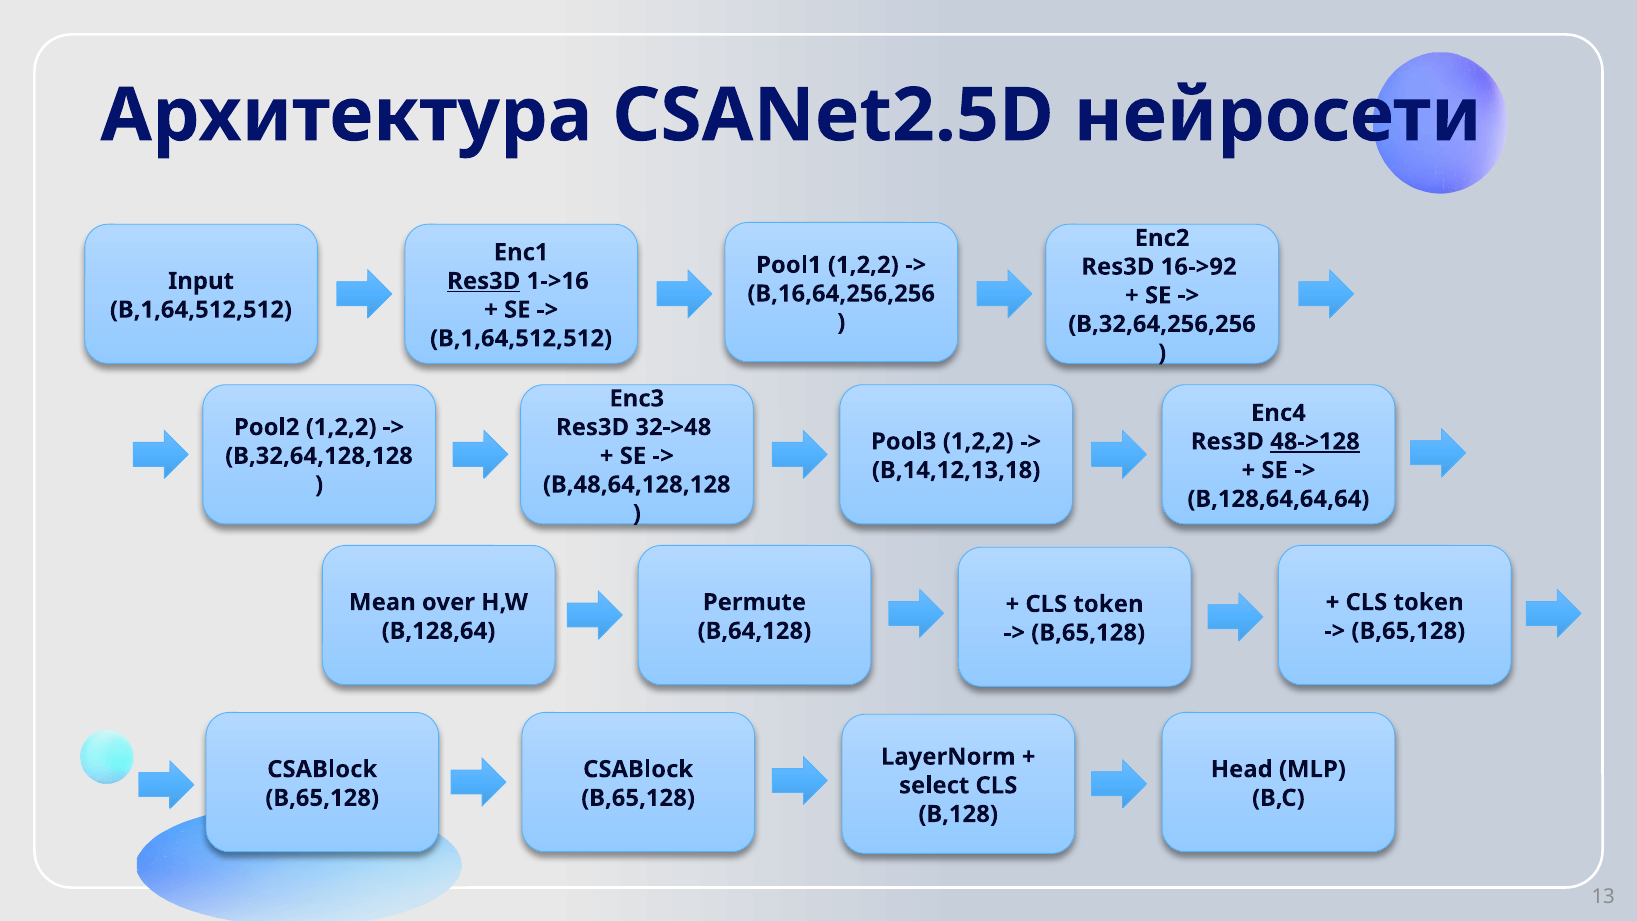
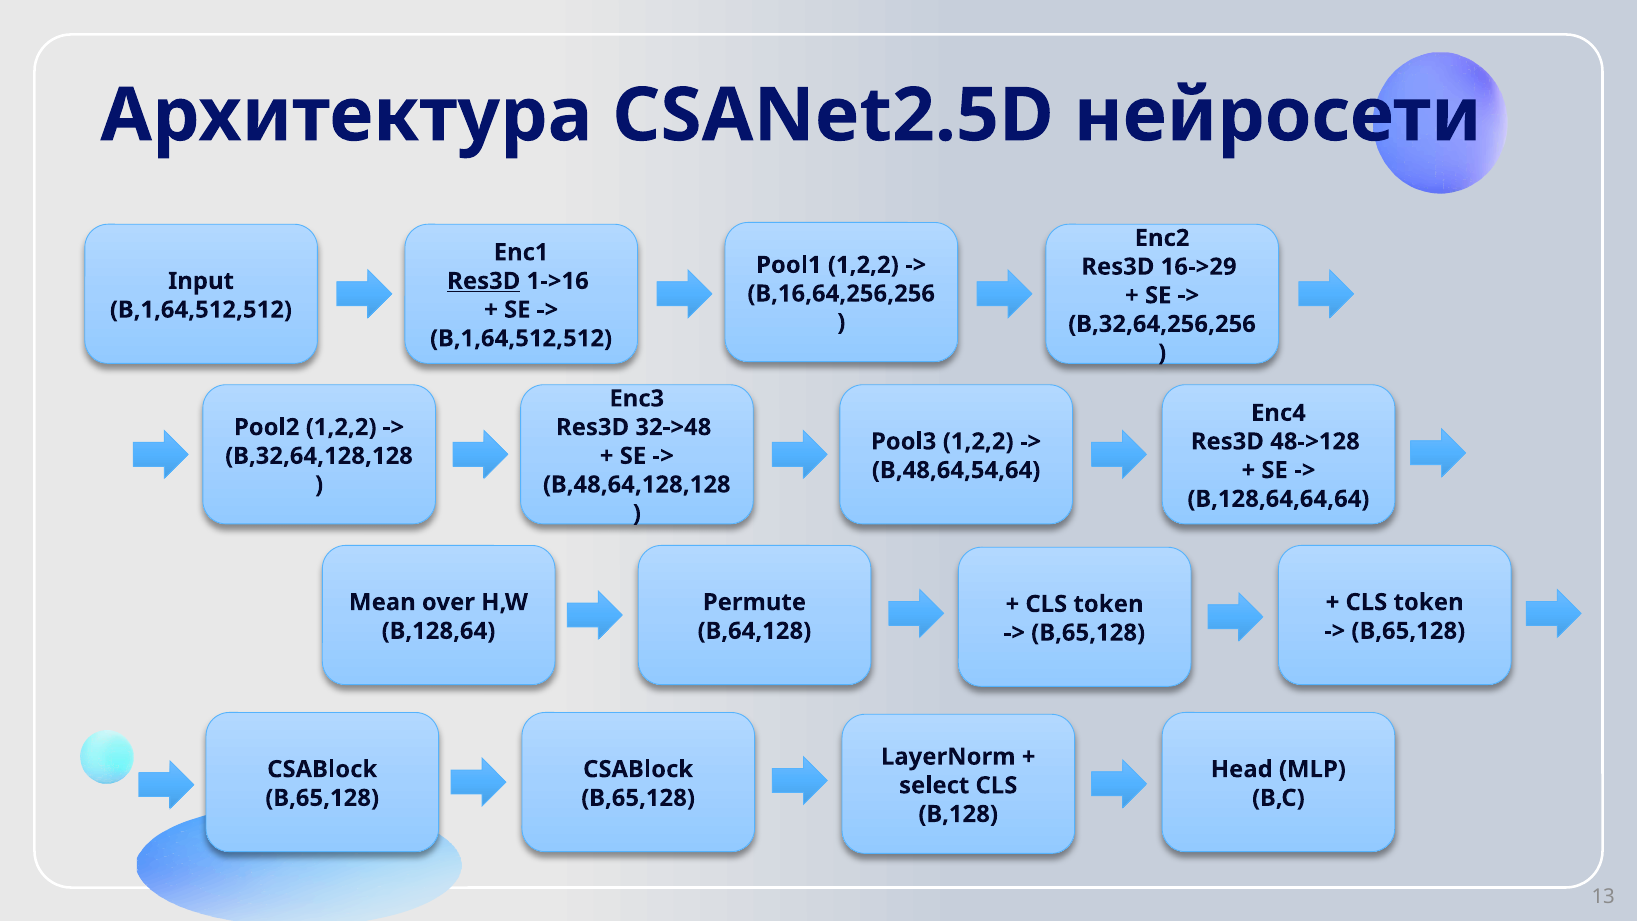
16->92: 16->92 -> 16->29 (1199, 267)
48->128 underline: present -> none (1315, 442)
B,14,12,13,18: B,14,12,13,18 -> B,48,64,54,64 (956, 470)
